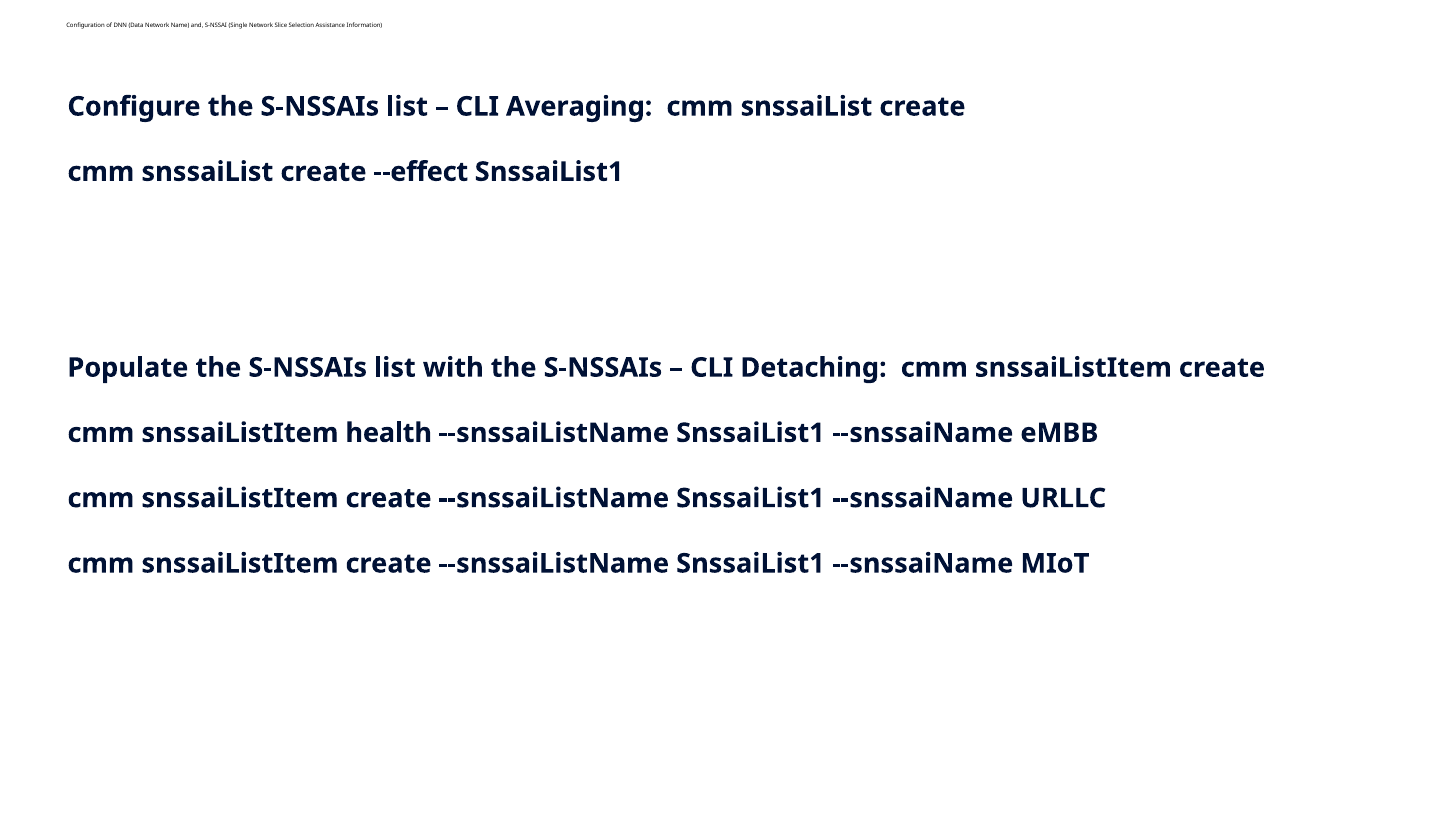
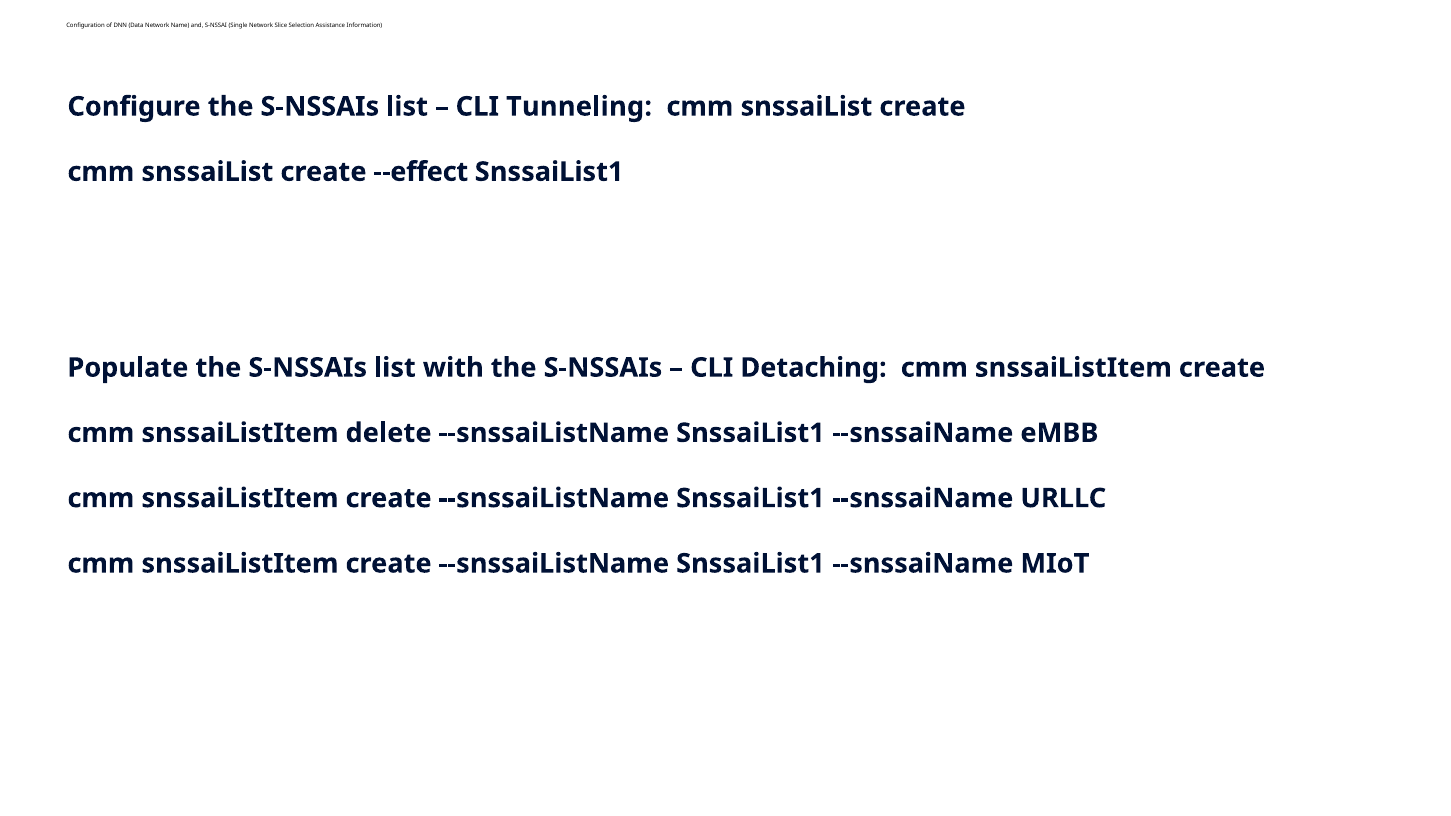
Averaging: Averaging -> Tunneling (579, 107)
health: health -> delete (389, 433)
